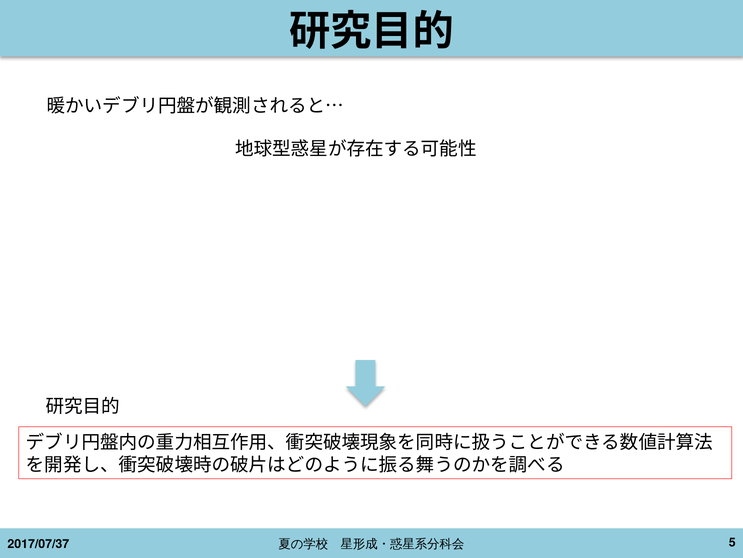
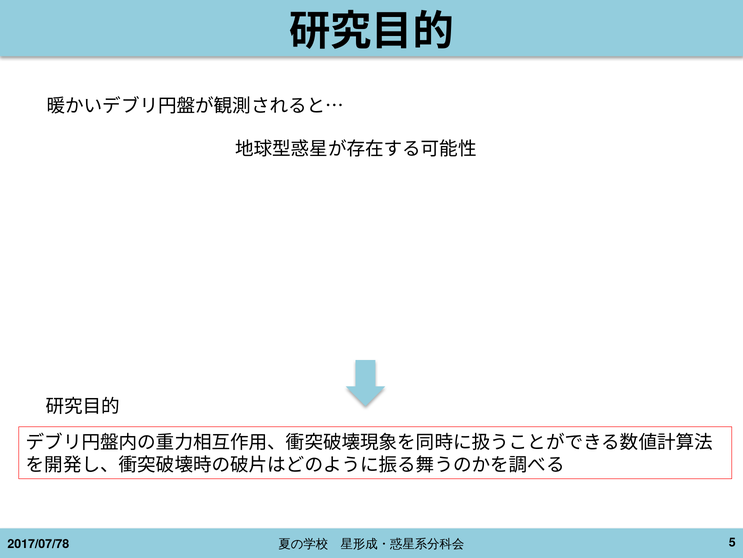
2017/07/37: 2017/07/37 -> 2017/07/78 (38, 543)
